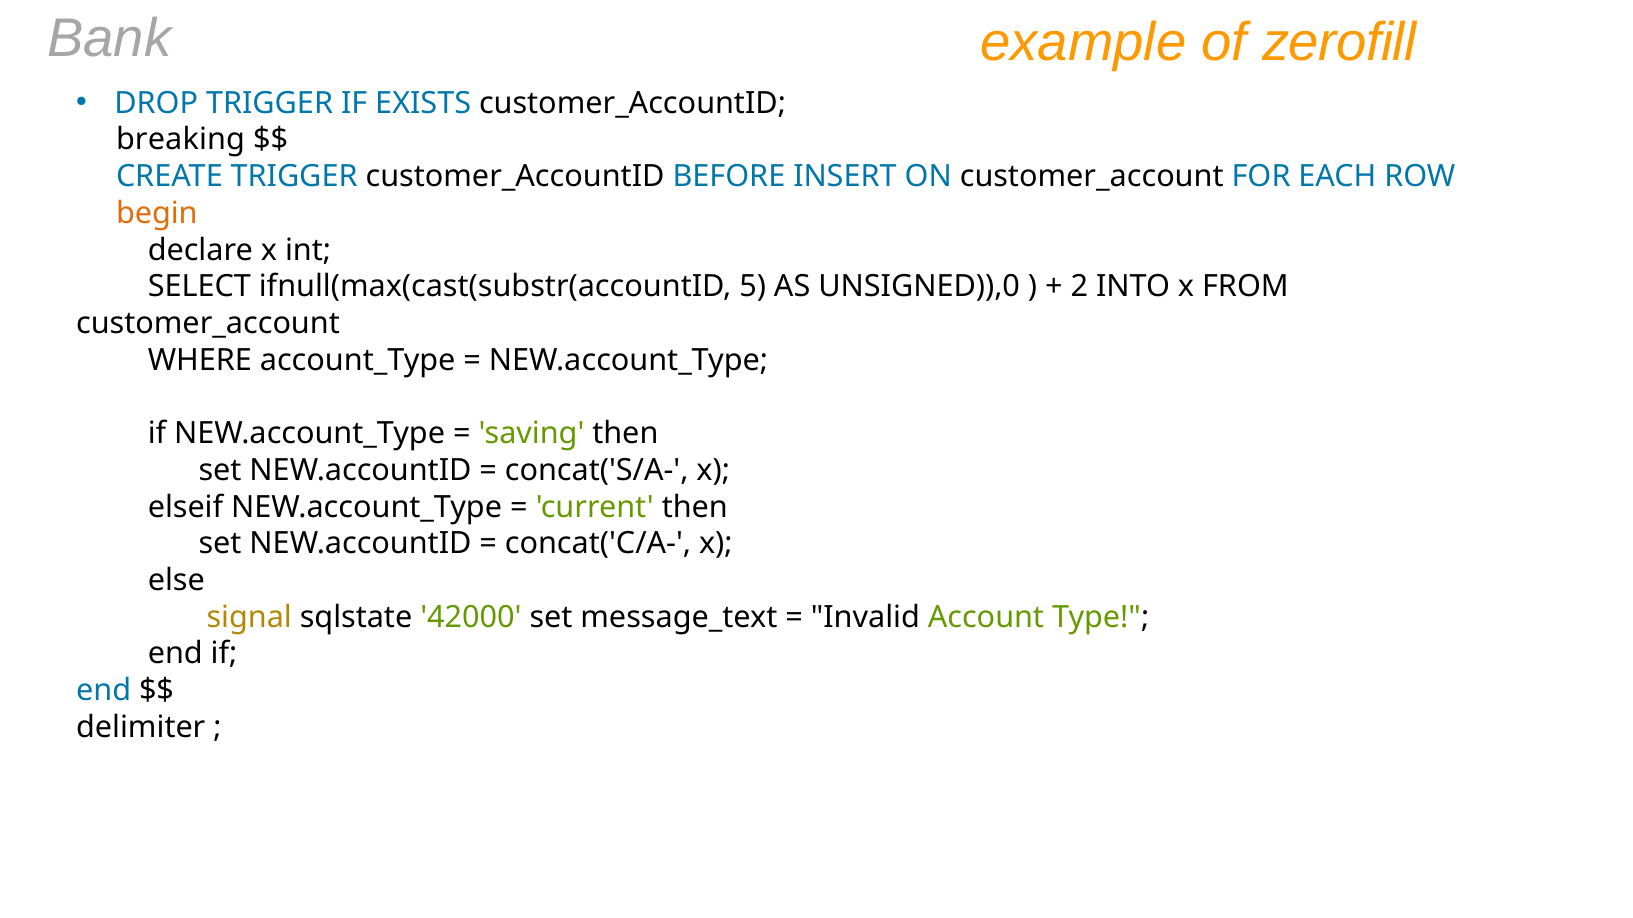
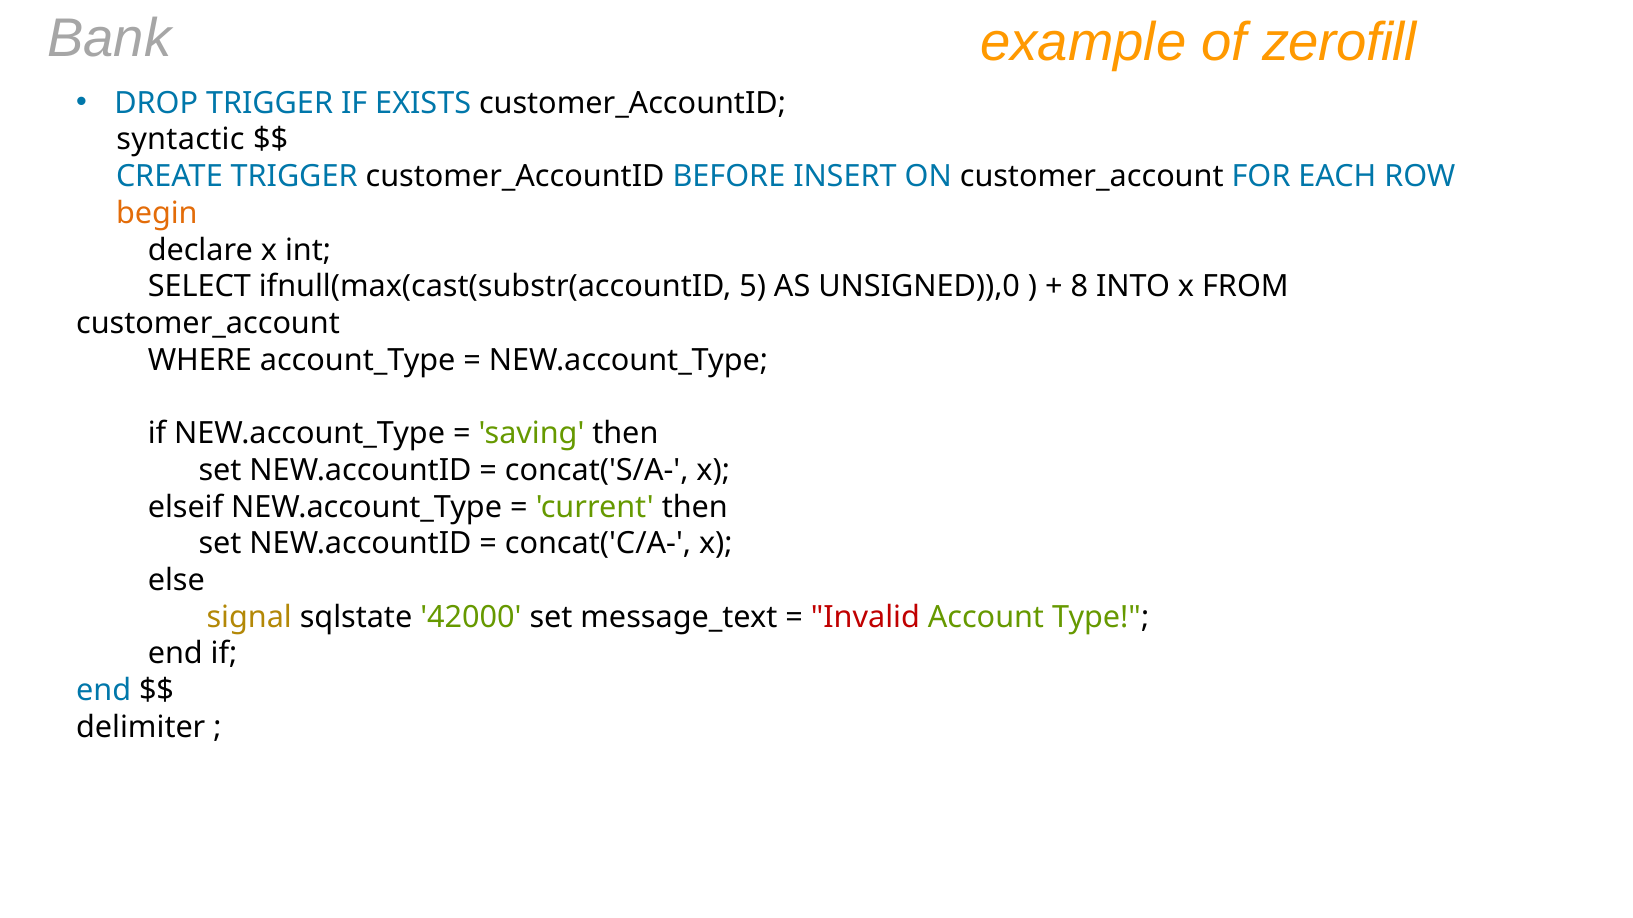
breaking: breaking -> syntactic (180, 140)
2: 2 -> 8 (1079, 287)
Invalid colour: black -> red (865, 618)
